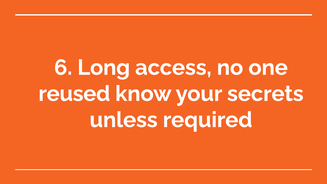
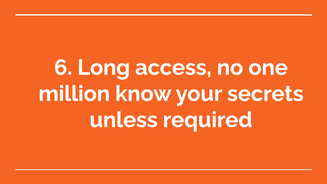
reused: reused -> million (74, 94)
